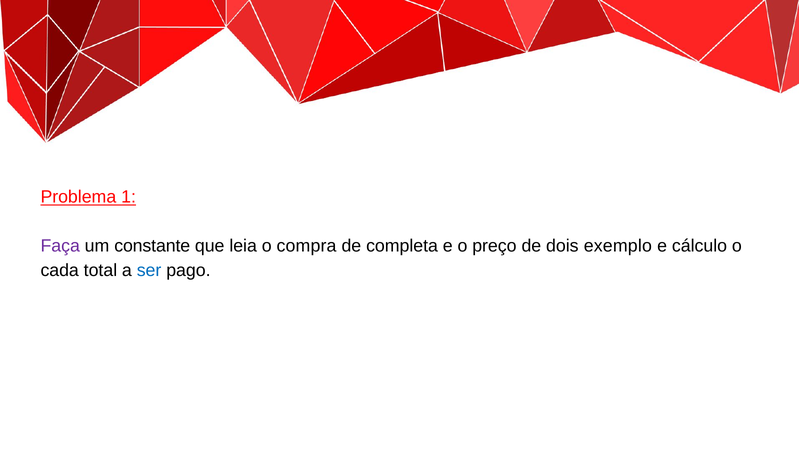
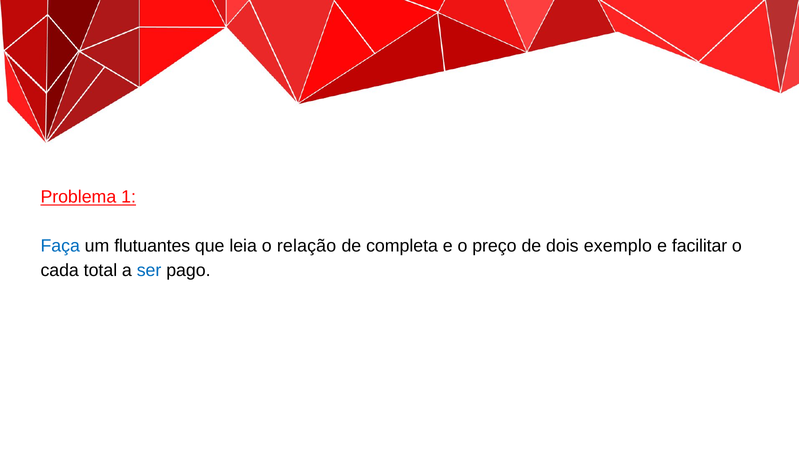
Faça colour: purple -> blue (60, 246)
constante: constante -> flutuantes (152, 246)
compra: compra -> relação (307, 246)
cálculo: cálculo -> facilitar (700, 246)
